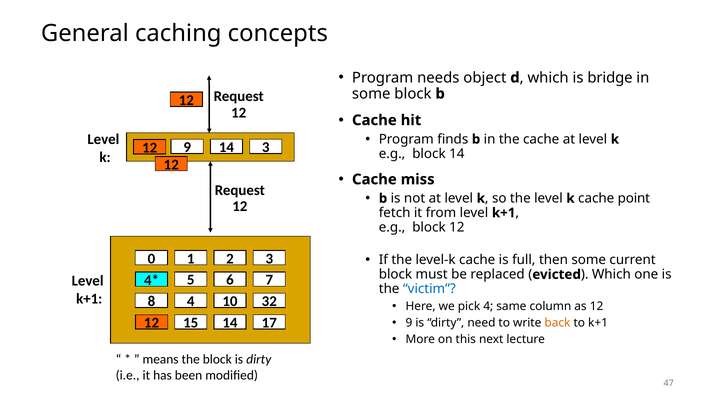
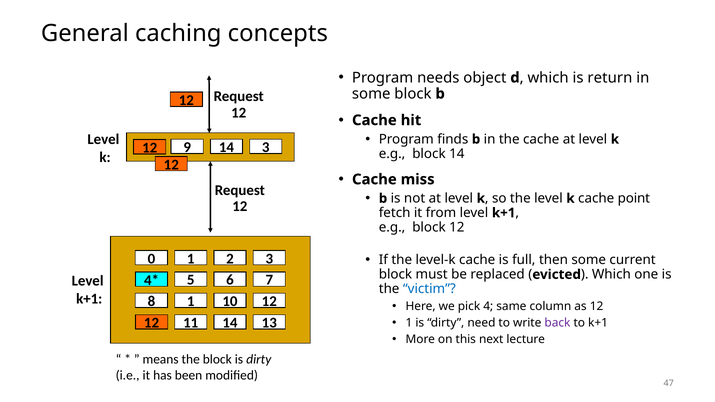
bridge: bridge -> return (610, 78)
8 4: 4 -> 1 (191, 302)
10 32: 32 -> 12 (269, 302)
15: 15 -> 11 (191, 323)
17: 17 -> 13 (269, 323)
9: 9 -> 1 (409, 323)
back colour: orange -> purple (557, 323)
